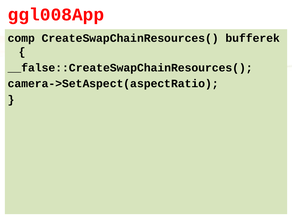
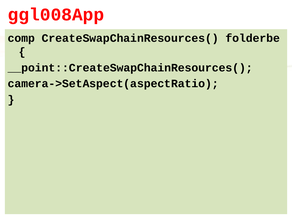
bufferek: bufferek -> folderbe (253, 38)
__false::CreateSwapChainResources(: __false::CreateSwapChainResources( -> __point::CreateSwapChainResources( (130, 68)
